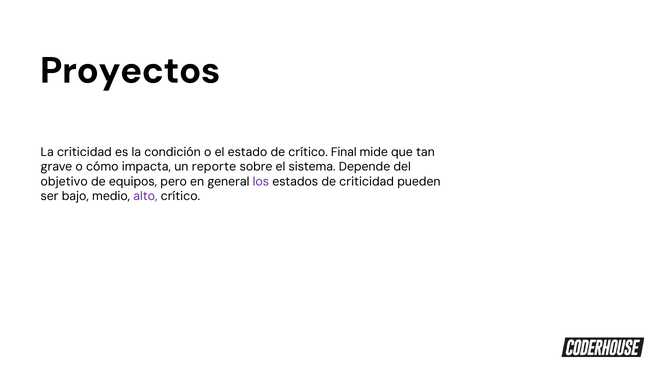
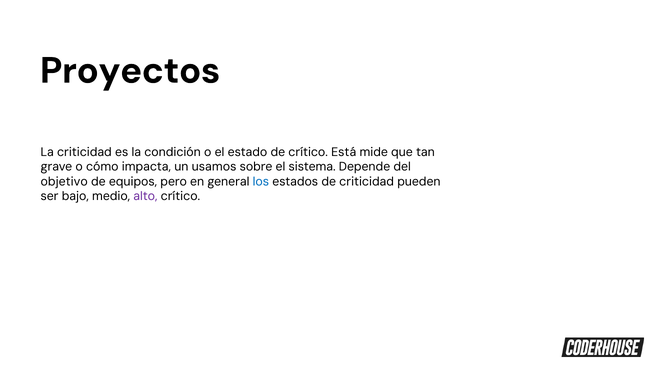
Final: Final -> Está (344, 152)
reporte: reporte -> usamos (214, 167)
los colour: purple -> blue (261, 181)
